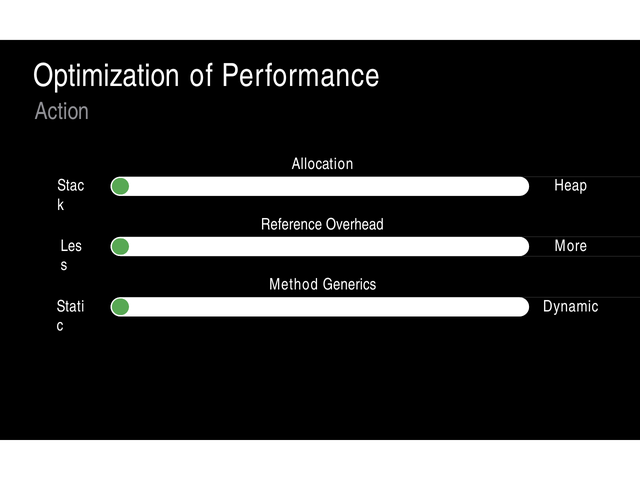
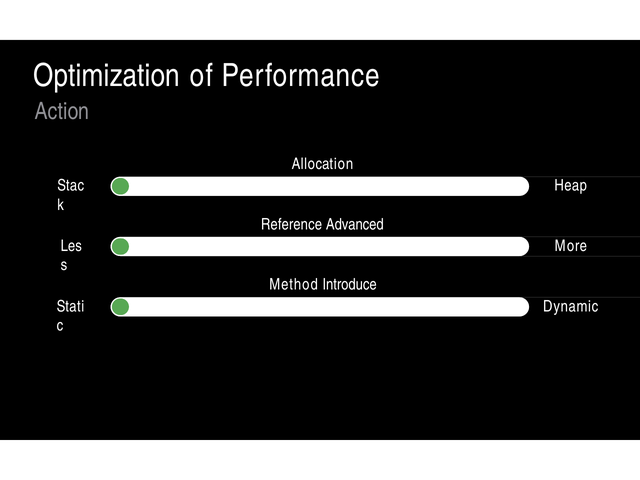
Overhead: Overhead -> Advanced (355, 224)
Generics: Generics -> Introduce (350, 285)
